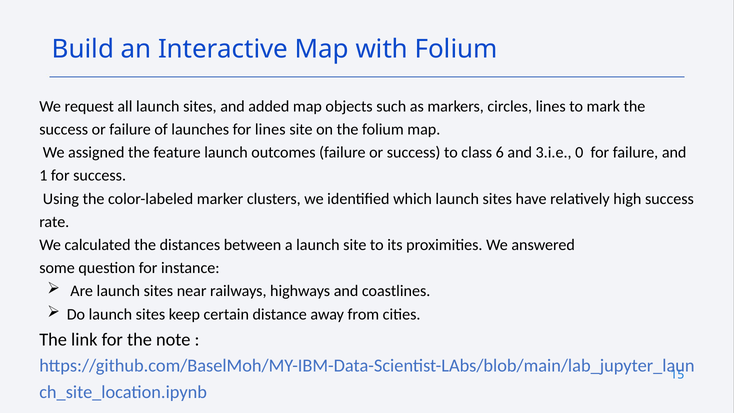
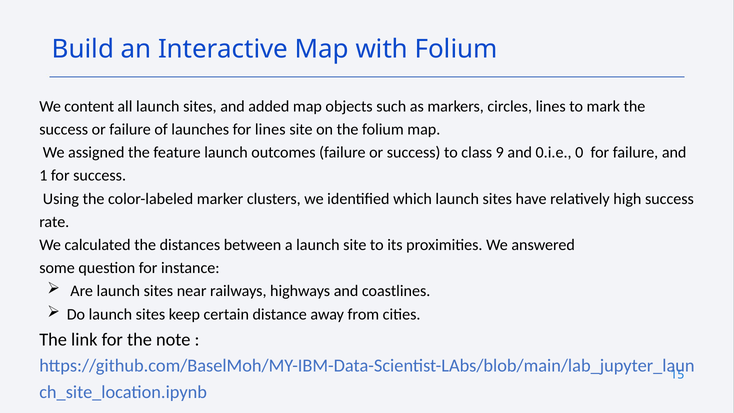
request: request -> content (89, 106)
6: 6 -> 9 (500, 152)
3.i.e: 3.i.e -> 0.i.e (554, 152)
